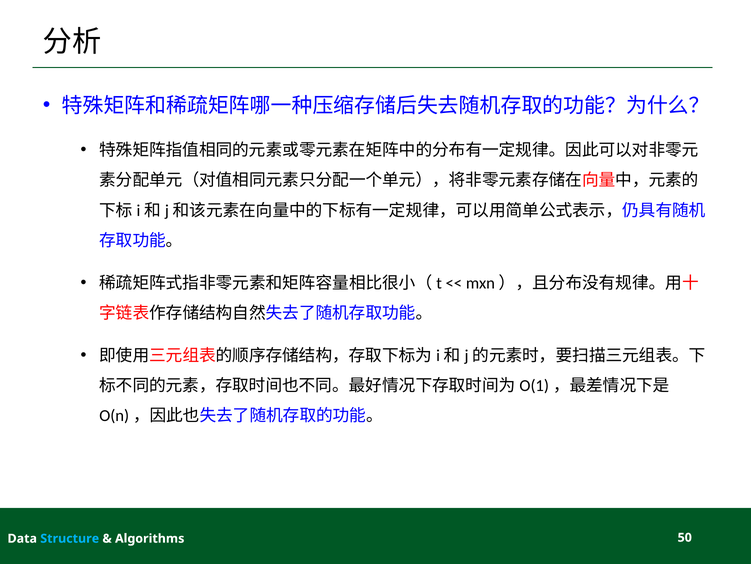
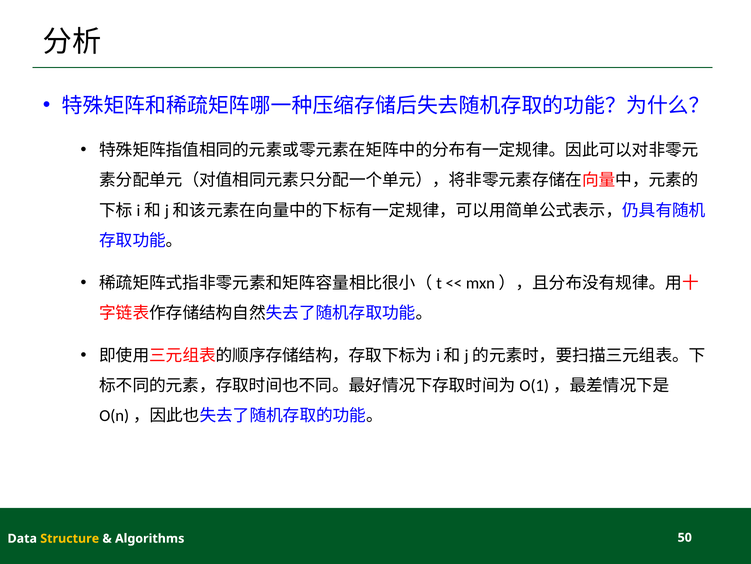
Structure colour: light blue -> yellow (70, 538)
